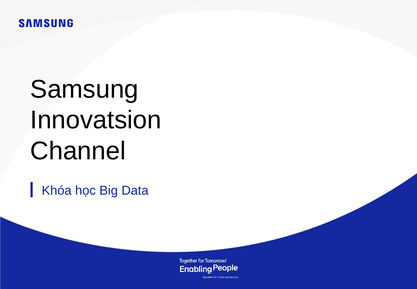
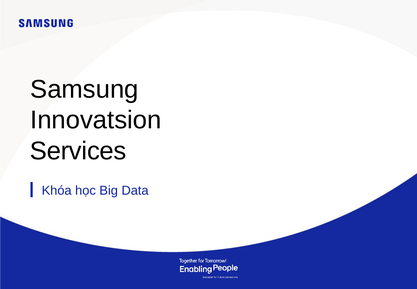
Channel: Channel -> Services (78, 151)
